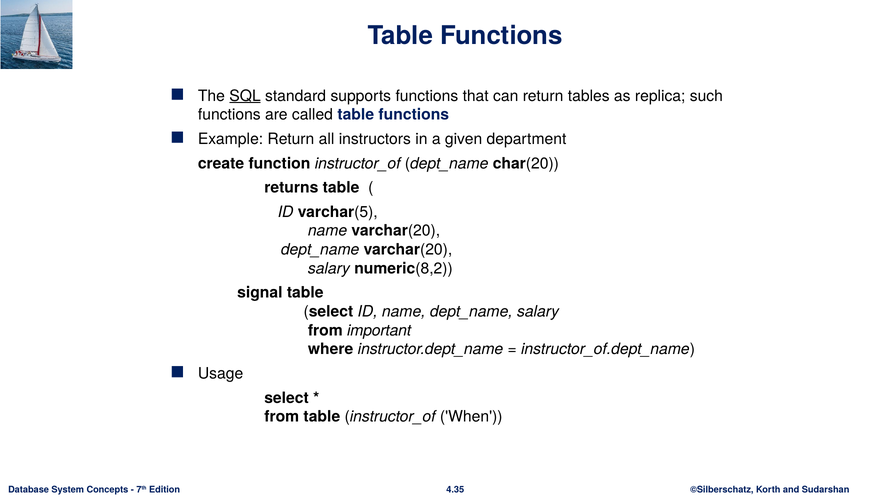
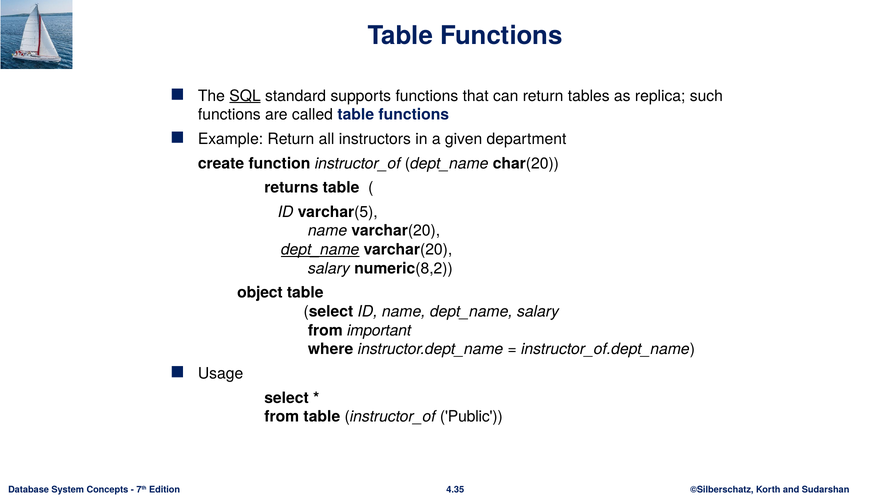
dept_name underline: none -> present (320, 250)
signal: signal -> object (260, 293)
When: When -> Public (471, 417)
